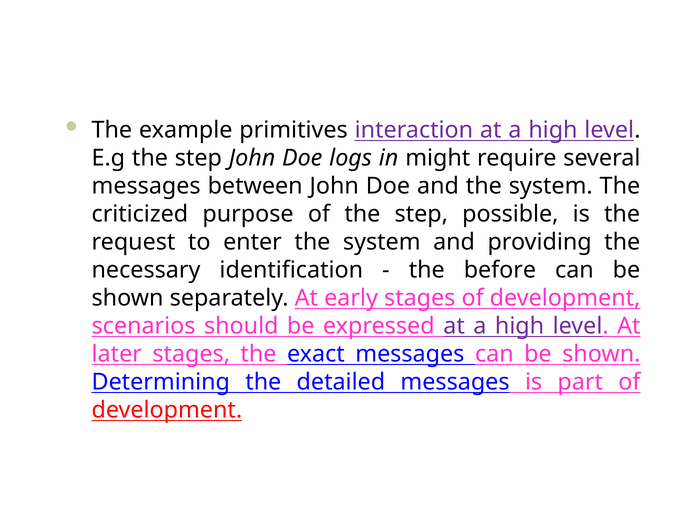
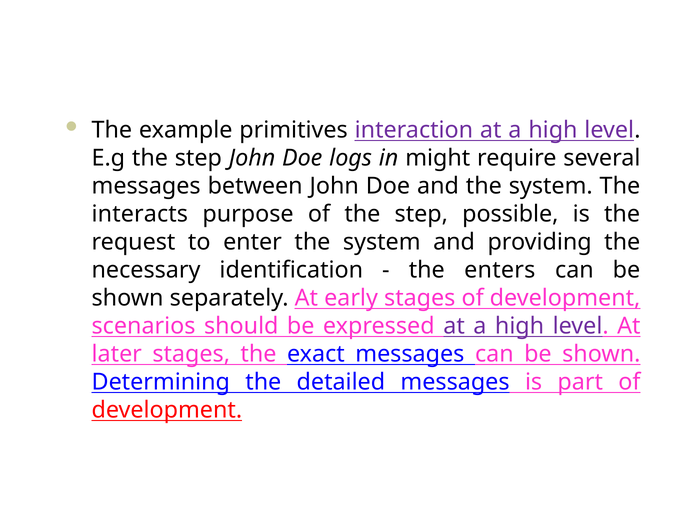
criticized: criticized -> interacts (140, 214)
before: before -> enters (500, 270)
